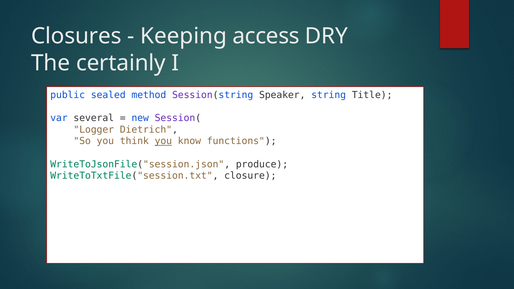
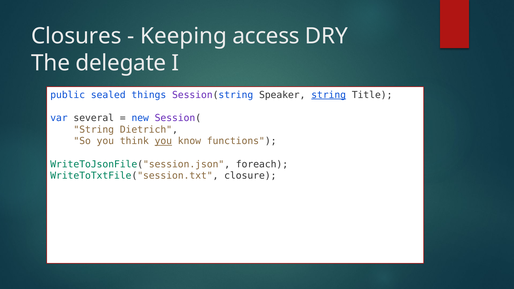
certainly: certainly -> delegate (121, 63)
method: method -> things (149, 95)
string underline: none -> present (329, 95)
Logger: Logger -> String (94, 130)
produce: produce -> foreach (262, 164)
